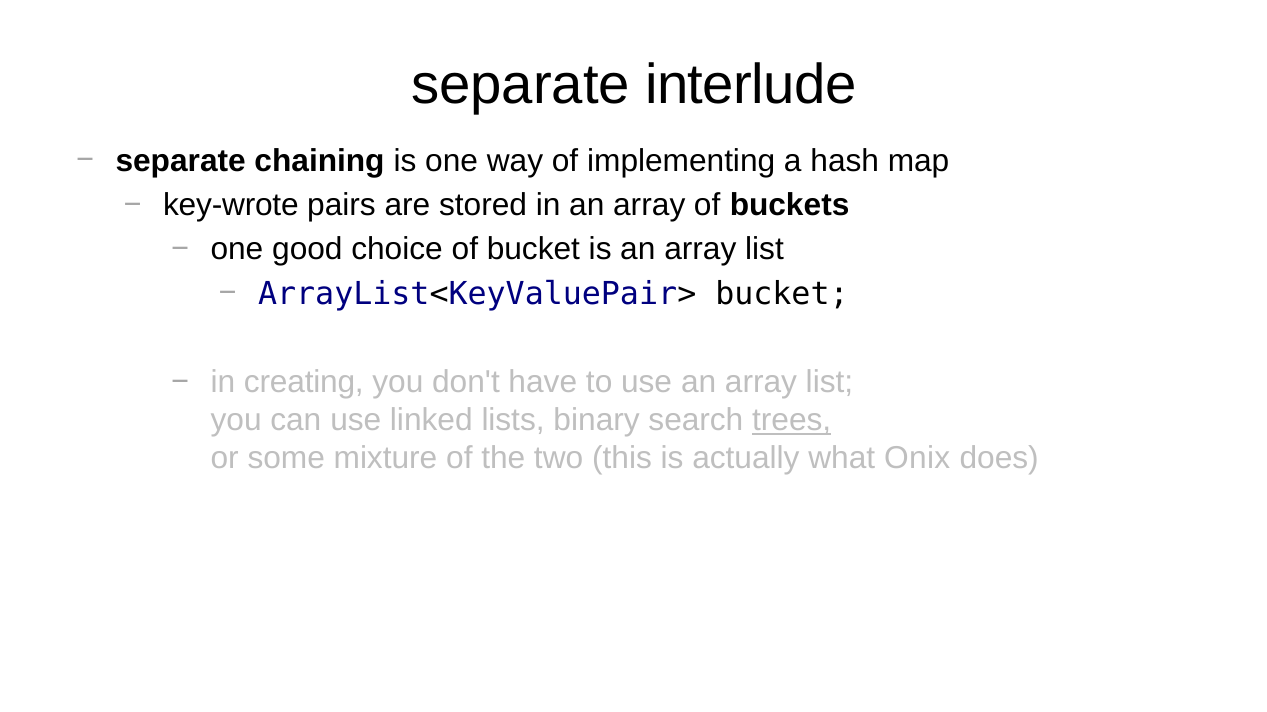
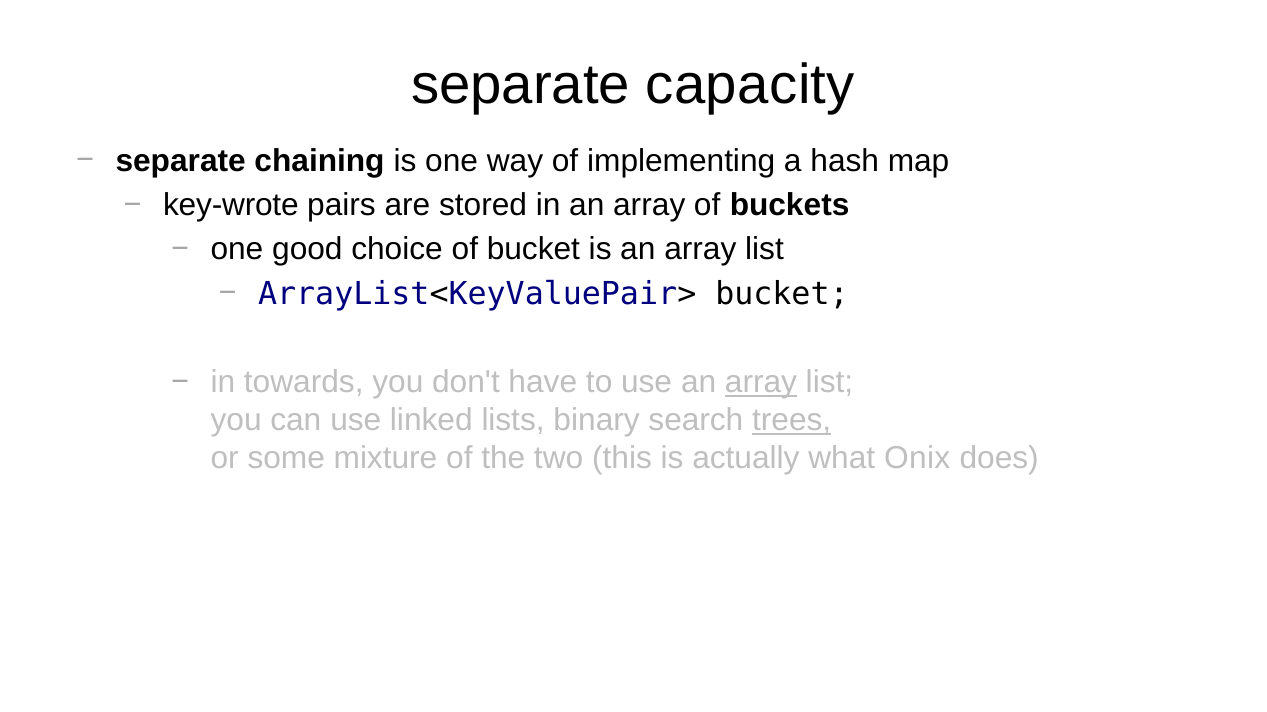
interlude: interlude -> capacity (750, 85)
creating: creating -> towards (304, 383)
array underline: none -> present (761, 383)
